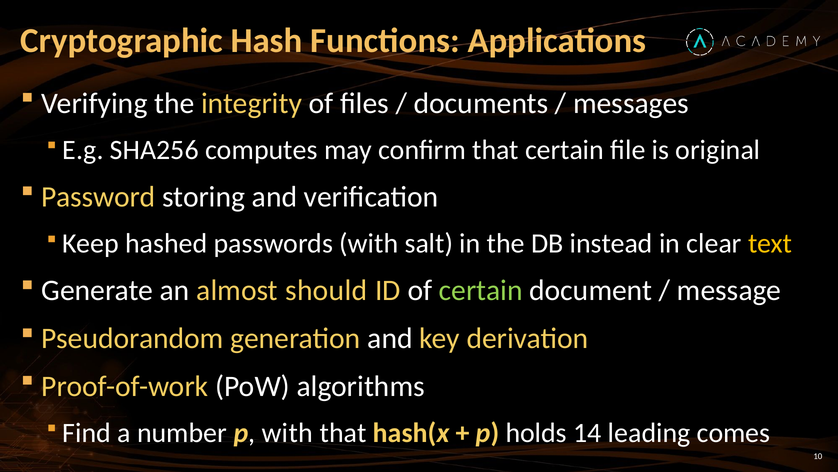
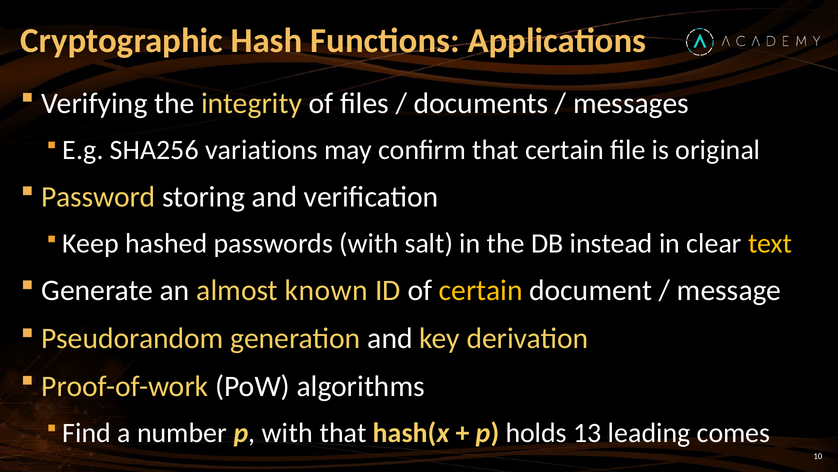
computes: computes -> variations (261, 150)
should: should -> known (326, 290)
certain colour: light green -> yellow (481, 290)
14: 14 -> 13 (587, 433)
